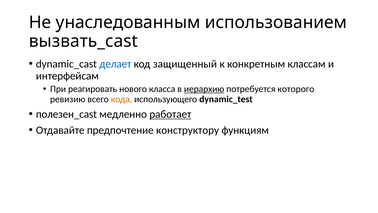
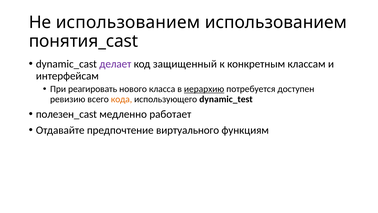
Не унаследованным: унаследованным -> использованием (128, 22)
вызвать_cast: вызвать_cast -> понятия_cast (83, 41)
делает colour: blue -> purple (115, 64)
которого: которого -> доступен (296, 89)
работает underline: present -> none (170, 114)
конструктору: конструктору -> виртуального (188, 130)
